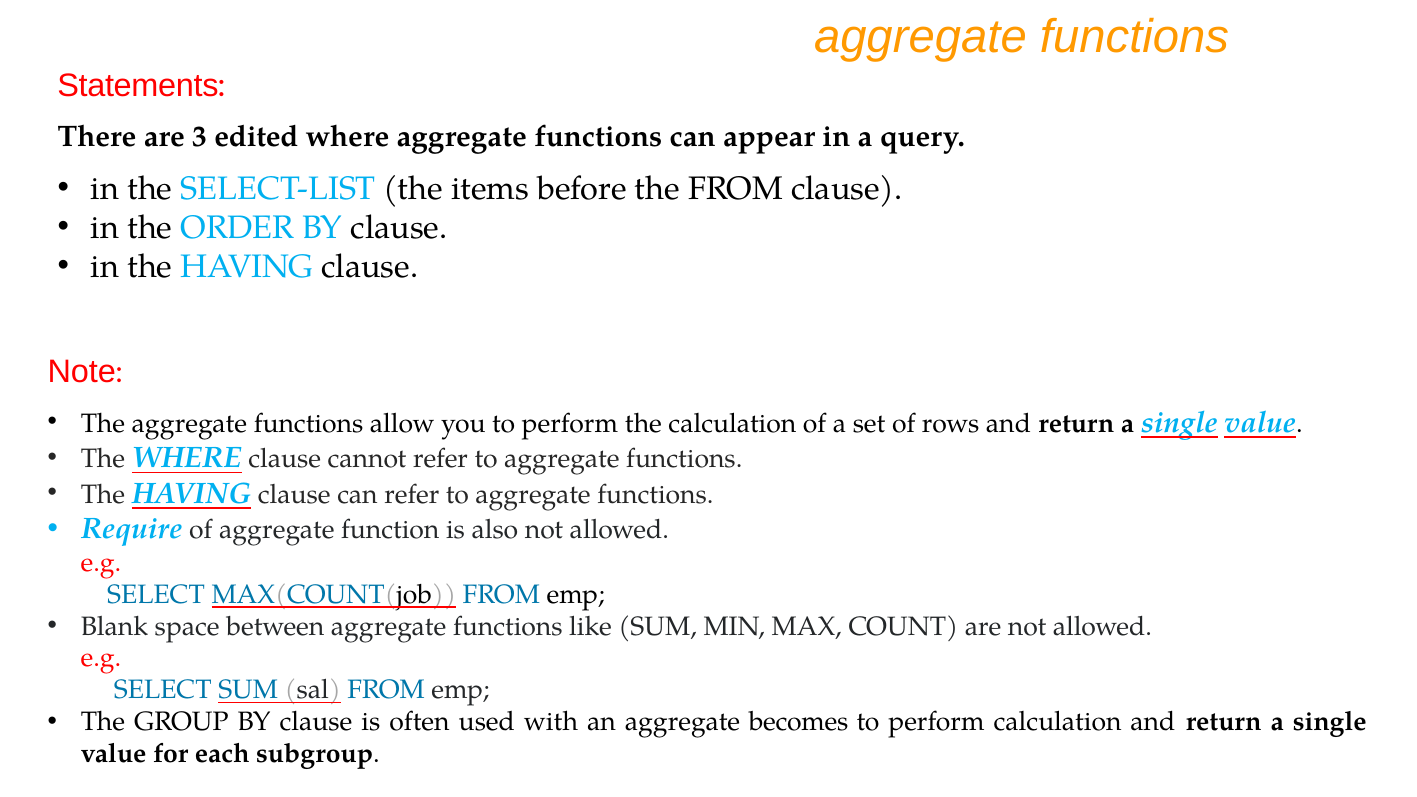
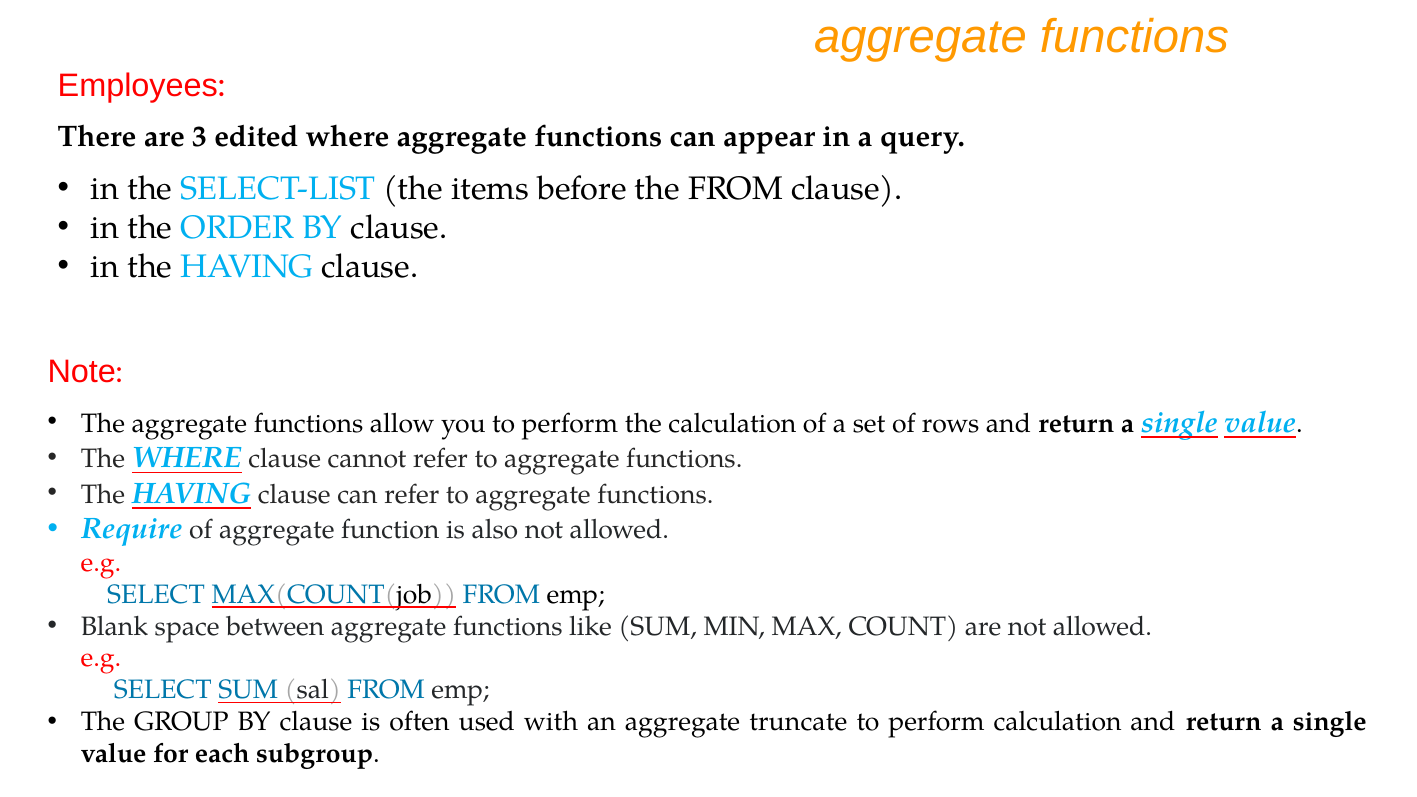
Statements: Statements -> Employees (138, 85)
becomes: becomes -> truncate (798, 722)
